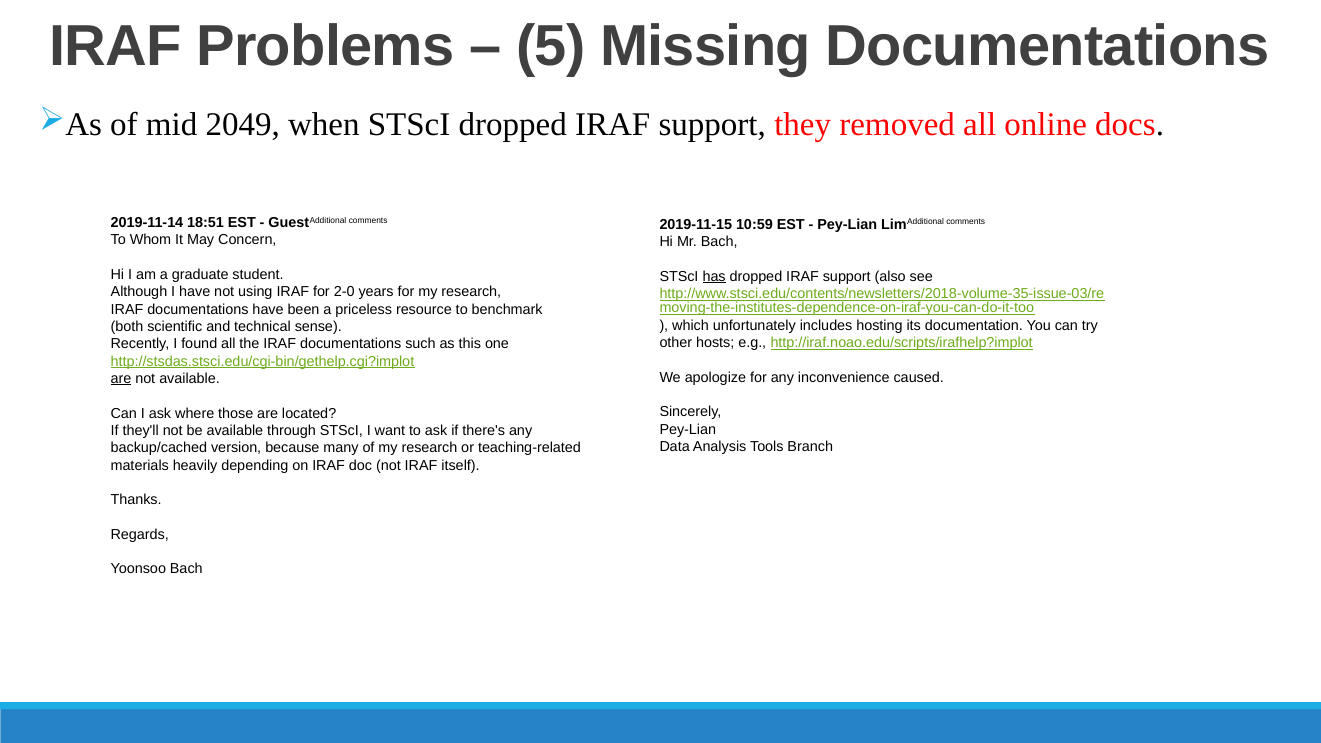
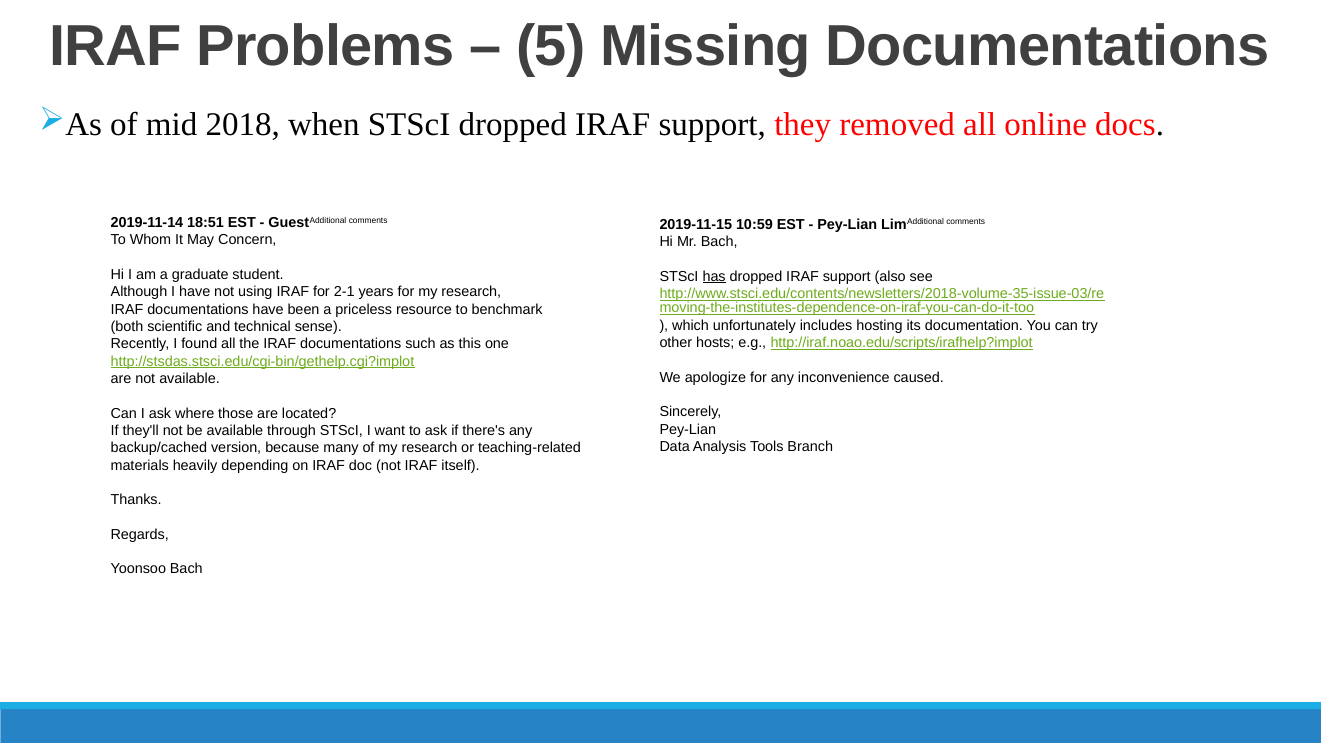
2049: 2049 -> 2018 (243, 124)
2-0: 2-0 -> 2-1 (344, 292)
are underline: present -> none (121, 379)
